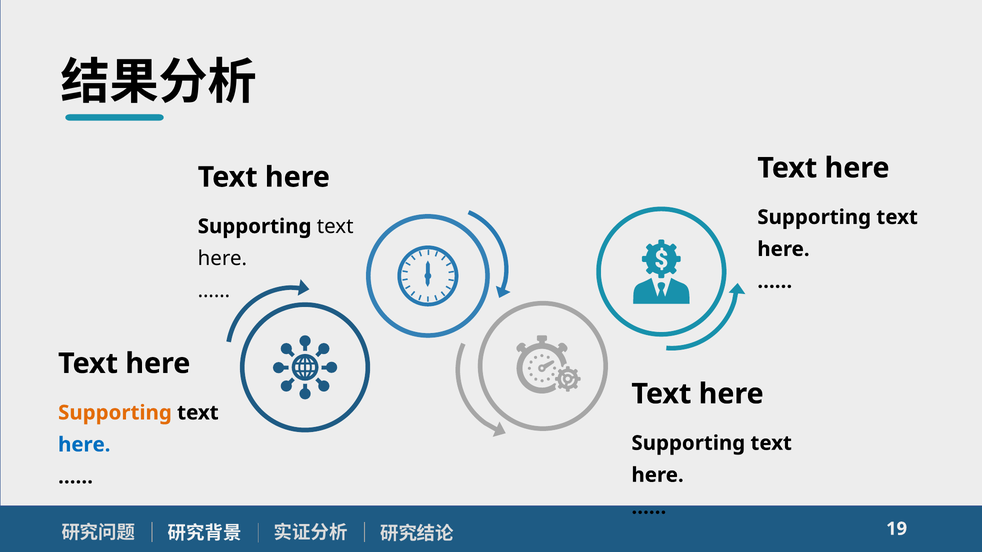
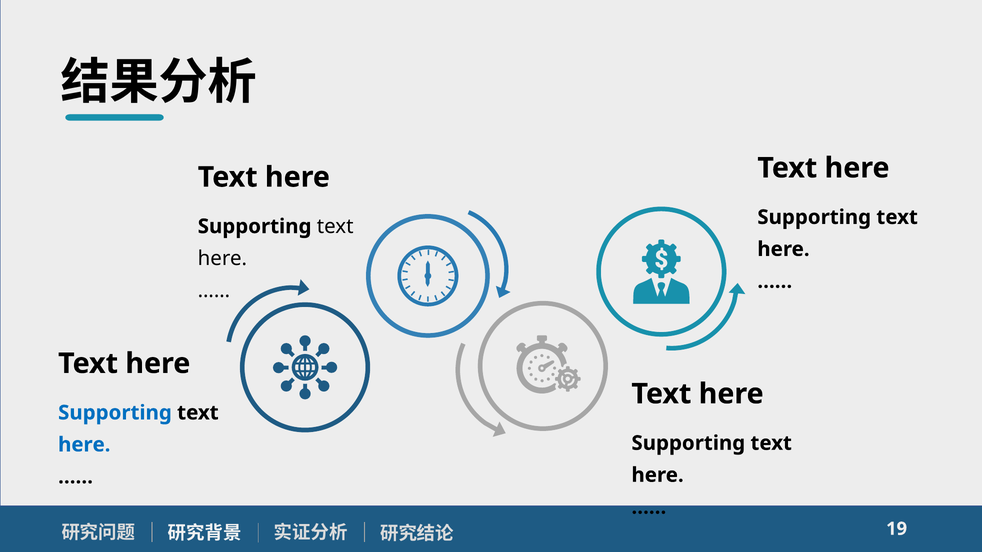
Supporting colour: orange -> blue (115, 413)
